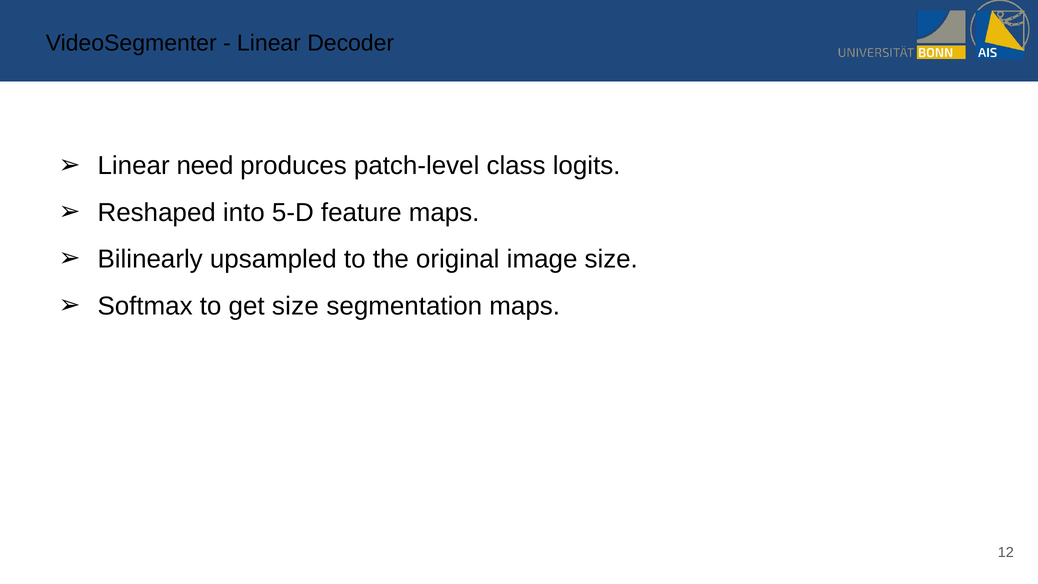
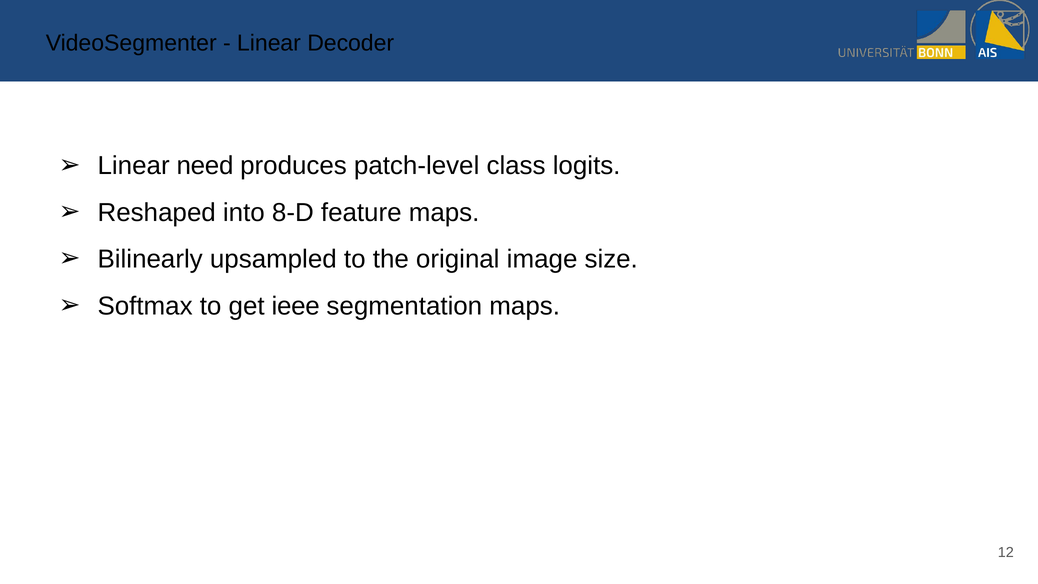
5-D: 5-D -> 8-D (293, 213)
get size: size -> ieee (296, 306)
